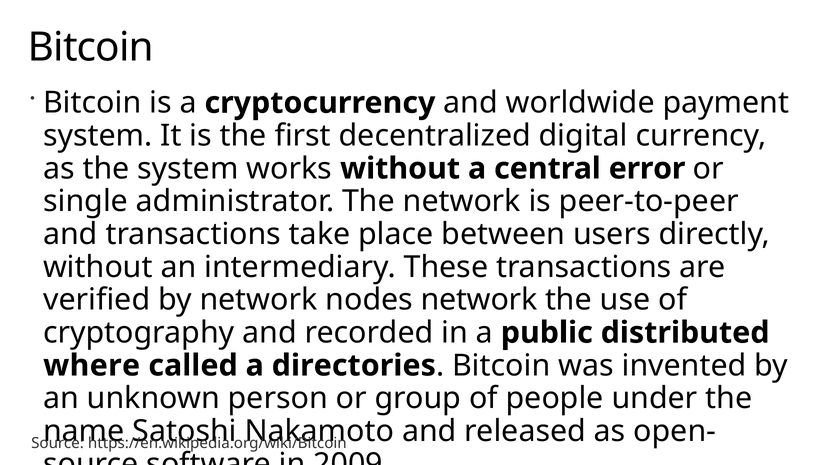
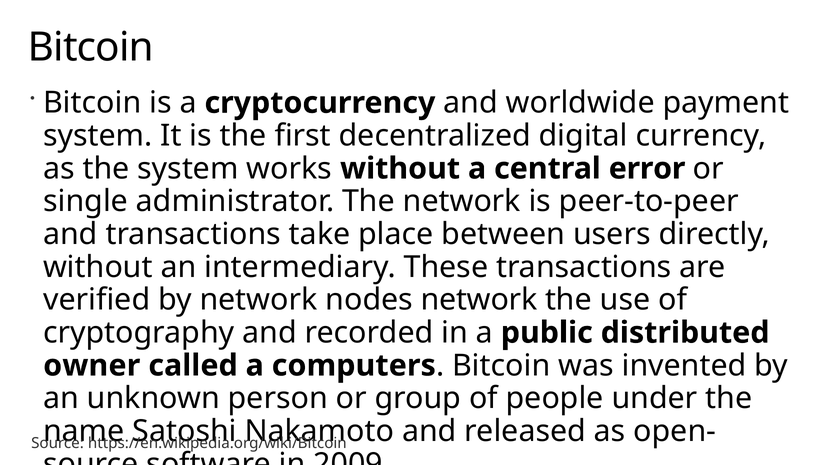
where: where -> owner (92, 366)
directories: directories -> computers (354, 366)
